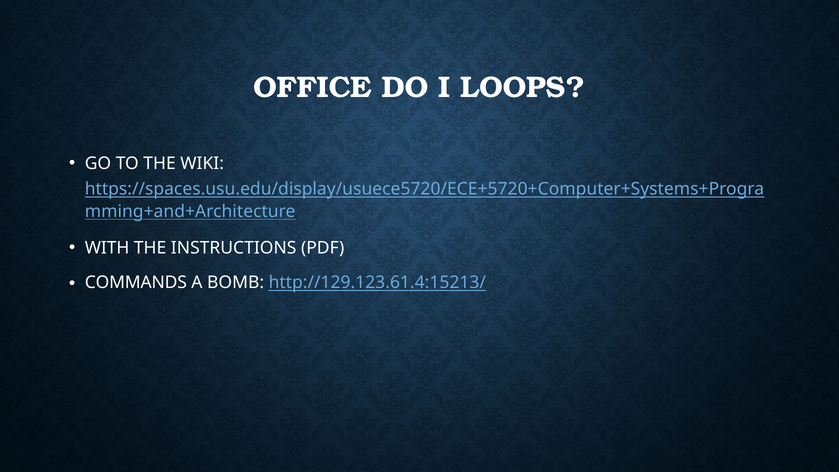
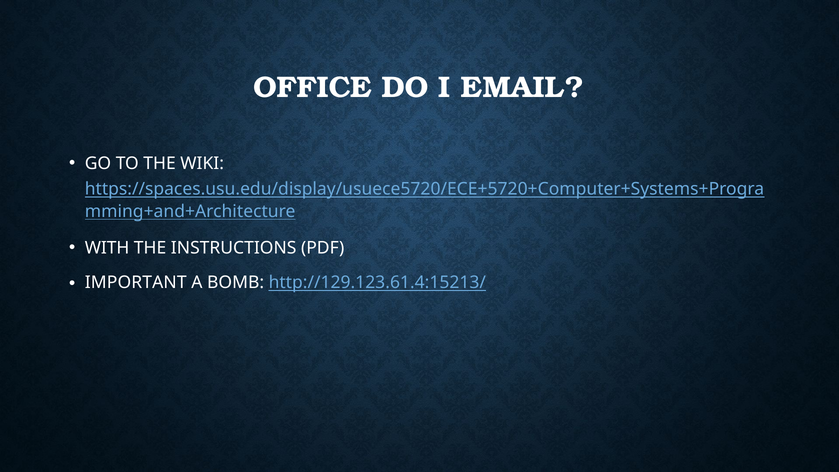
LOOPS: LOOPS -> EMAIL (522, 87)
COMMANDS: COMMANDS -> IMPORTANT (136, 283)
